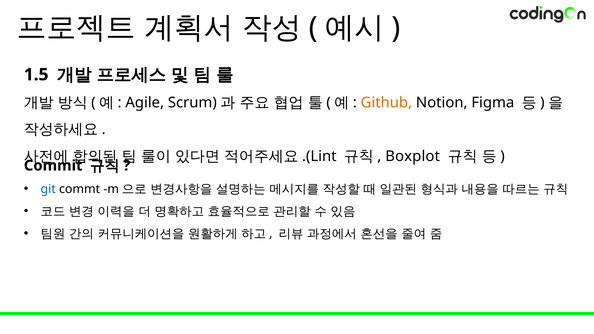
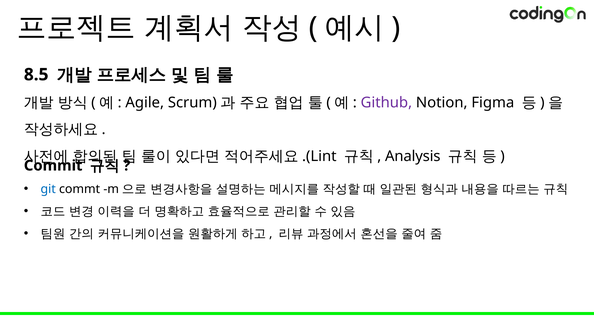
1.5: 1.5 -> 8.5 (36, 75)
Github colour: orange -> purple (386, 103)
Boxplot: Boxplot -> Analysis (413, 156)
